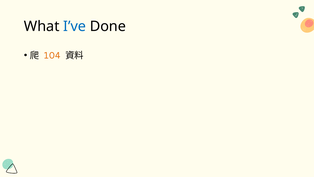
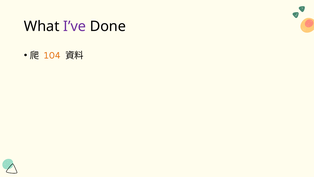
I’ve colour: blue -> purple (75, 26)
